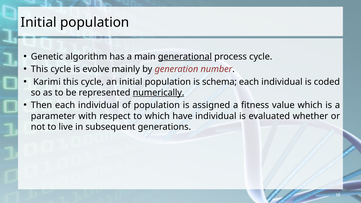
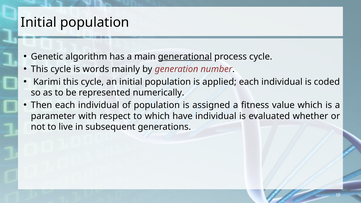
evolve: evolve -> words (96, 69)
schema: schema -> applied (219, 82)
numerically underline: present -> none (159, 93)
